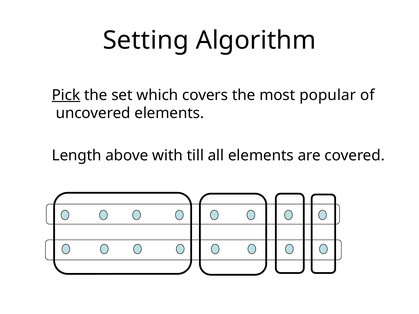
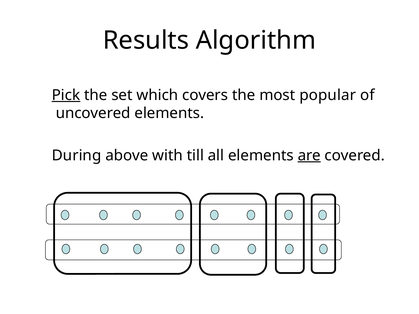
Setting: Setting -> Results (146, 41)
Length: Length -> During (77, 156)
are underline: none -> present (309, 156)
